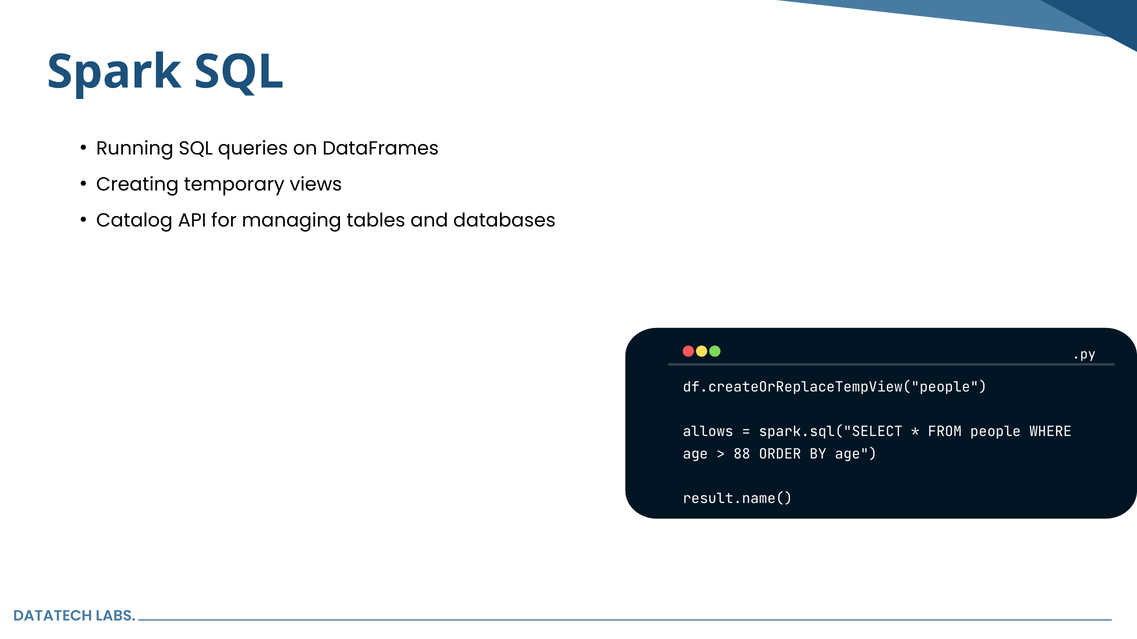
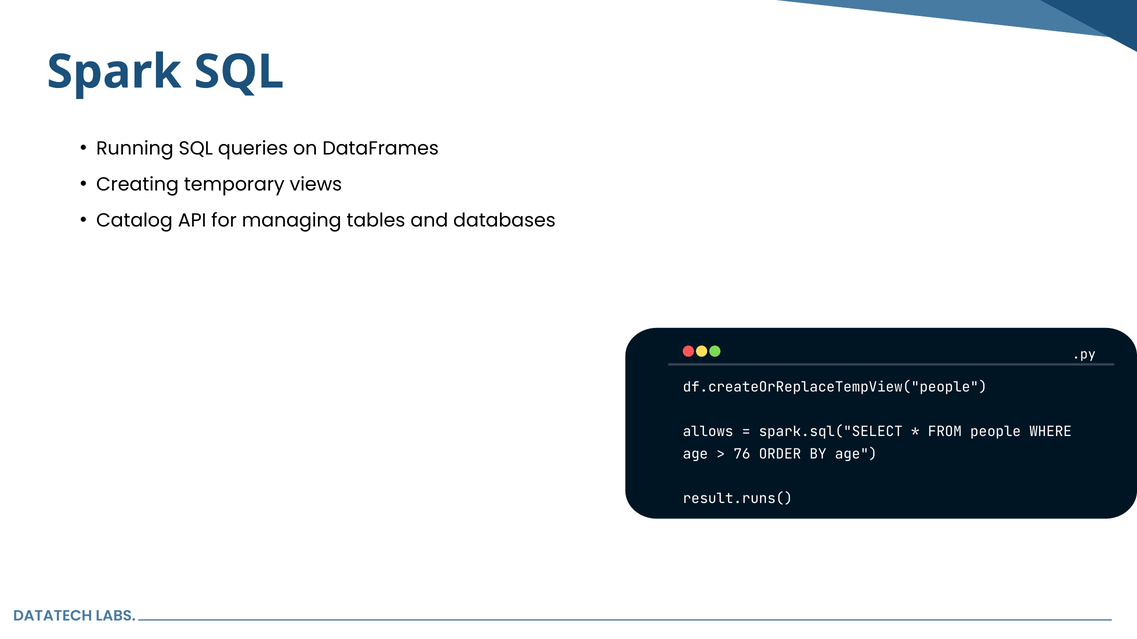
88: 88 -> 76 (742, 454)
result.name(: result.name( -> result.runs( (738, 499)
